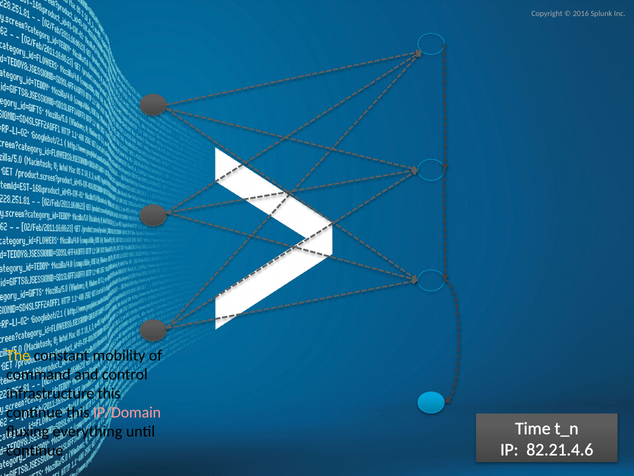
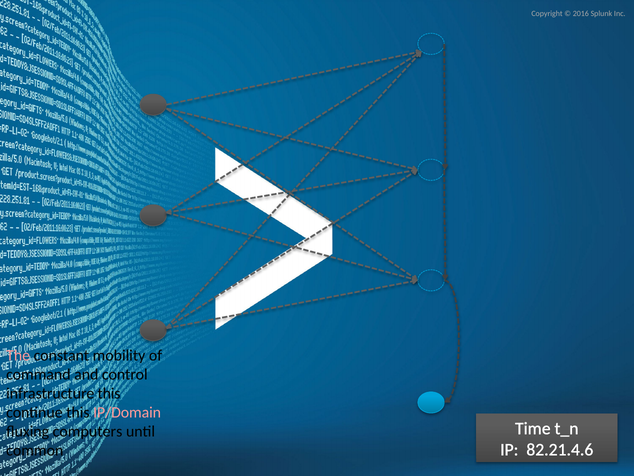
The colour: yellow -> pink (18, 355)
everything: everything -> computers (88, 431)
continue: continue -> common (35, 450)
